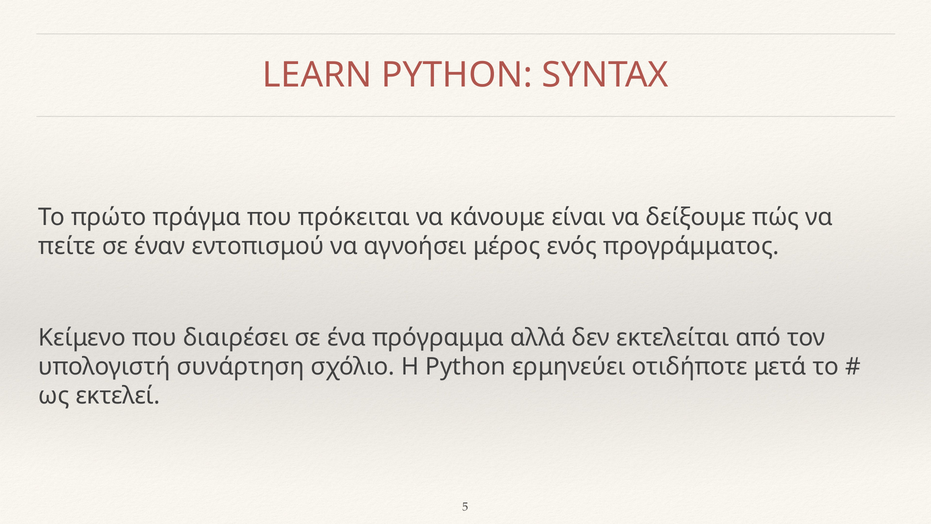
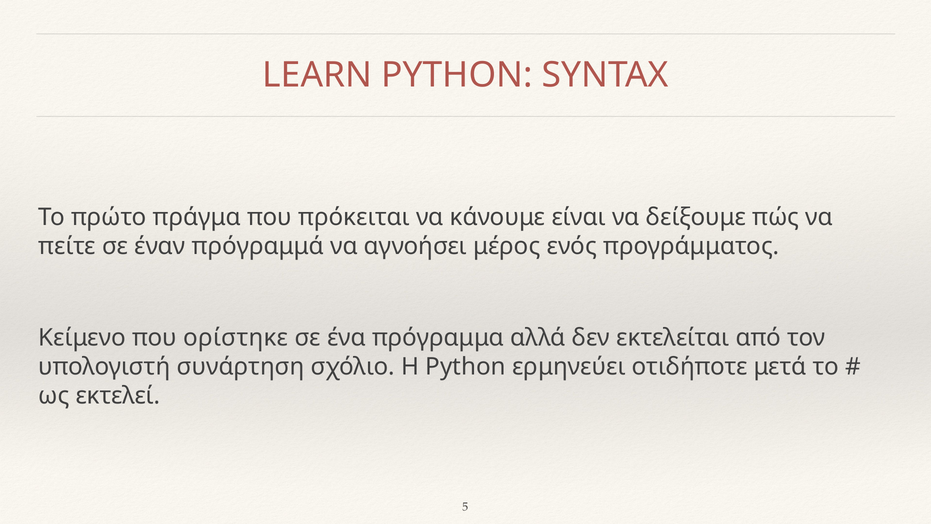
εντοπισμού: εντοπισμού -> πρόγραμμά (258, 246)
διαιρέσει: διαιρέσει -> ορίστηκε (236, 337)
